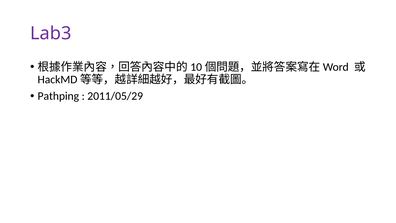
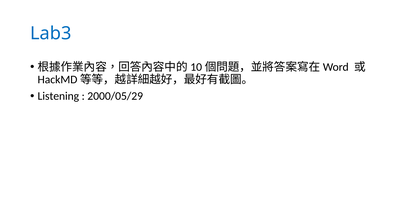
Lab3 colour: purple -> blue (51, 33)
Pathping: Pathping -> Listening (58, 96)
2011/05/29: 2011/05/29 -> 2000/05/29 (115, 96)
